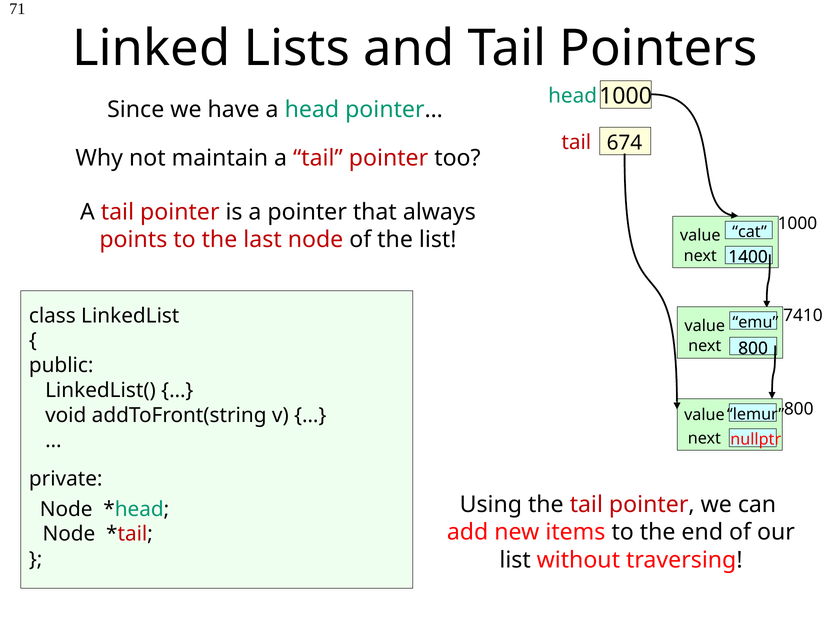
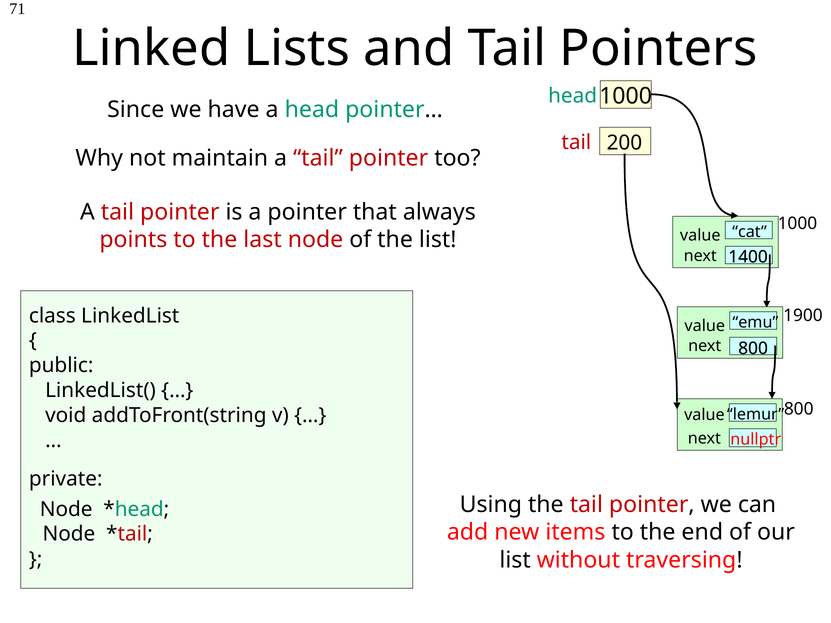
674: 674 -> 200 (624, 143)
7410: 7410 -> 1900 (803, 316)
